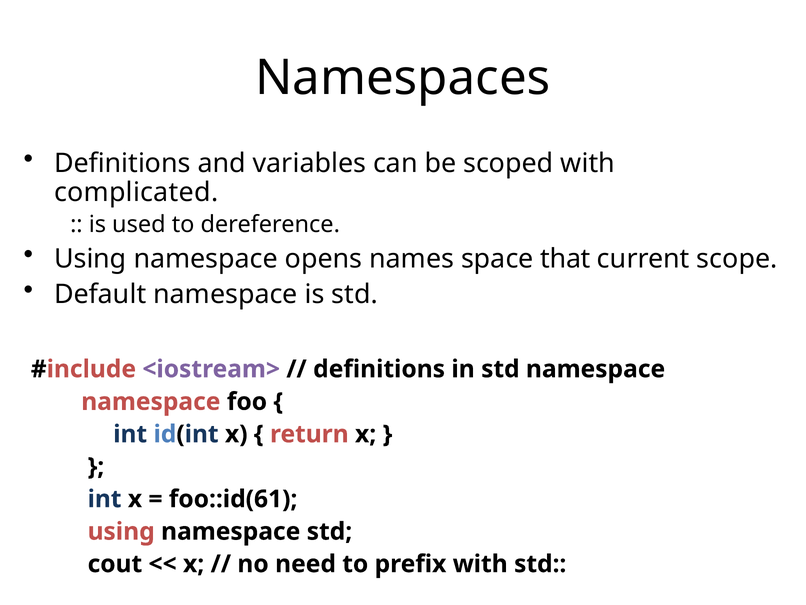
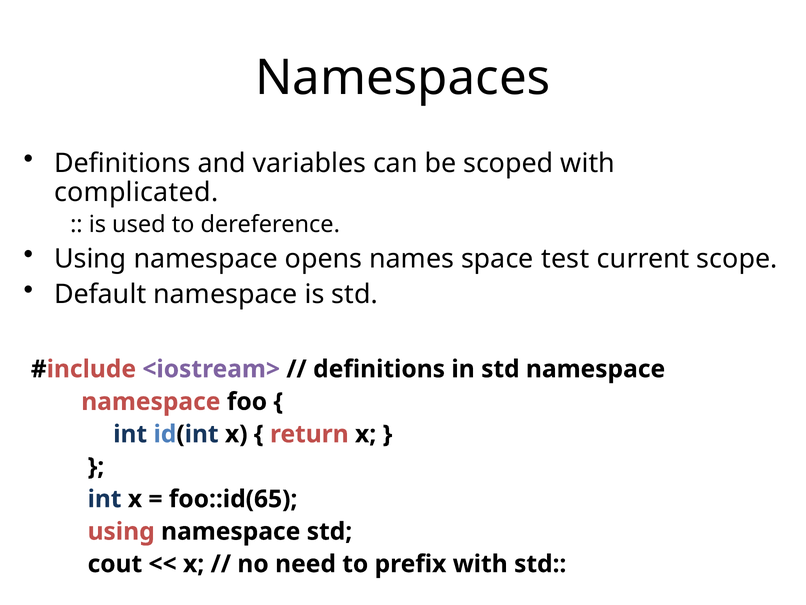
that: that -> test (565, 259)
foo::id(61: foo::id(61 -> foo::id(65 (233, 499)
